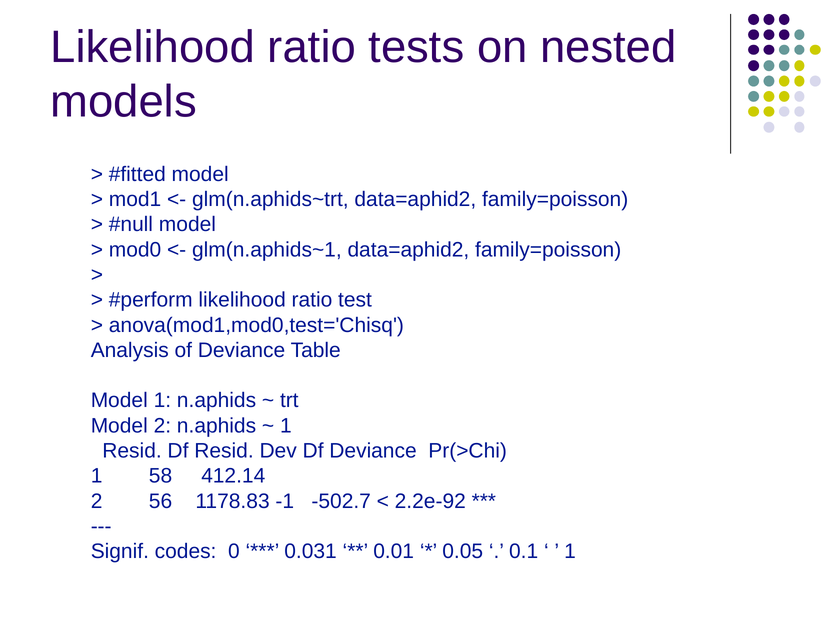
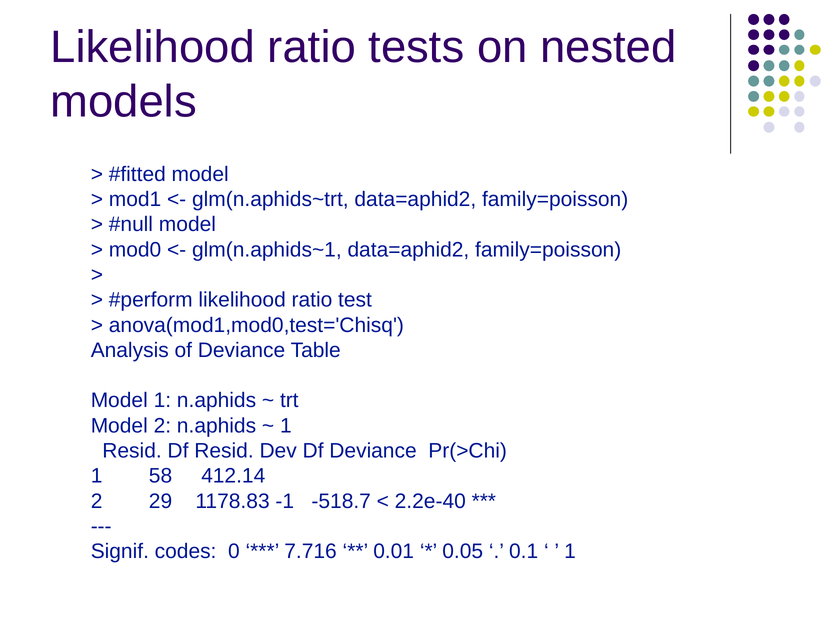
56: 56 -> 29 (160, 501)
-502.7: -502.7 -> -518.7 (341, 501)
2.2e-92: 2.2e-92 -> 2.2e-40 (430, 501)
0.031: 0.031 -> 7.716 (311, 552)
